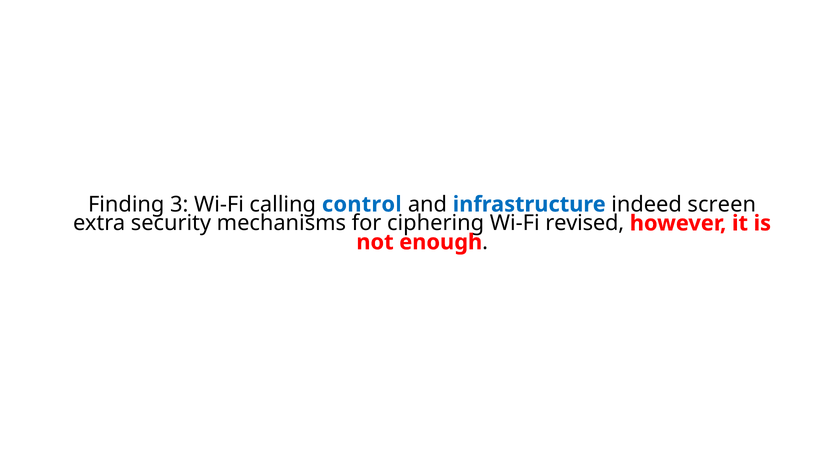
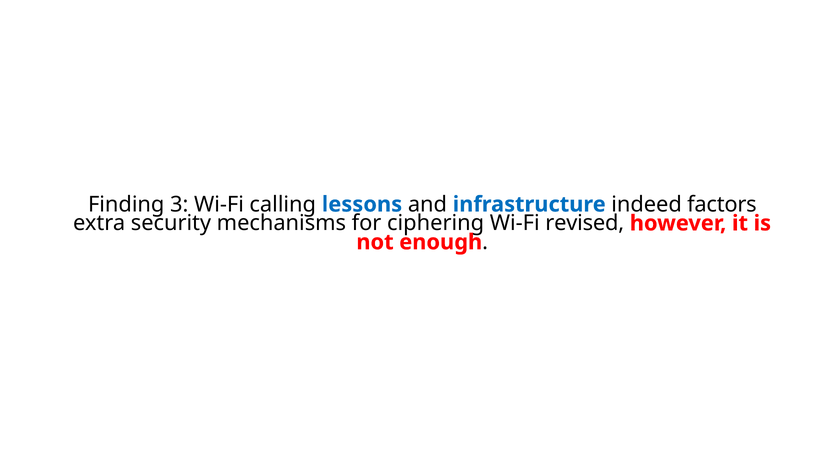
control: control -> lessons (362, 204)
screen: screen -> factors (722, 204)
